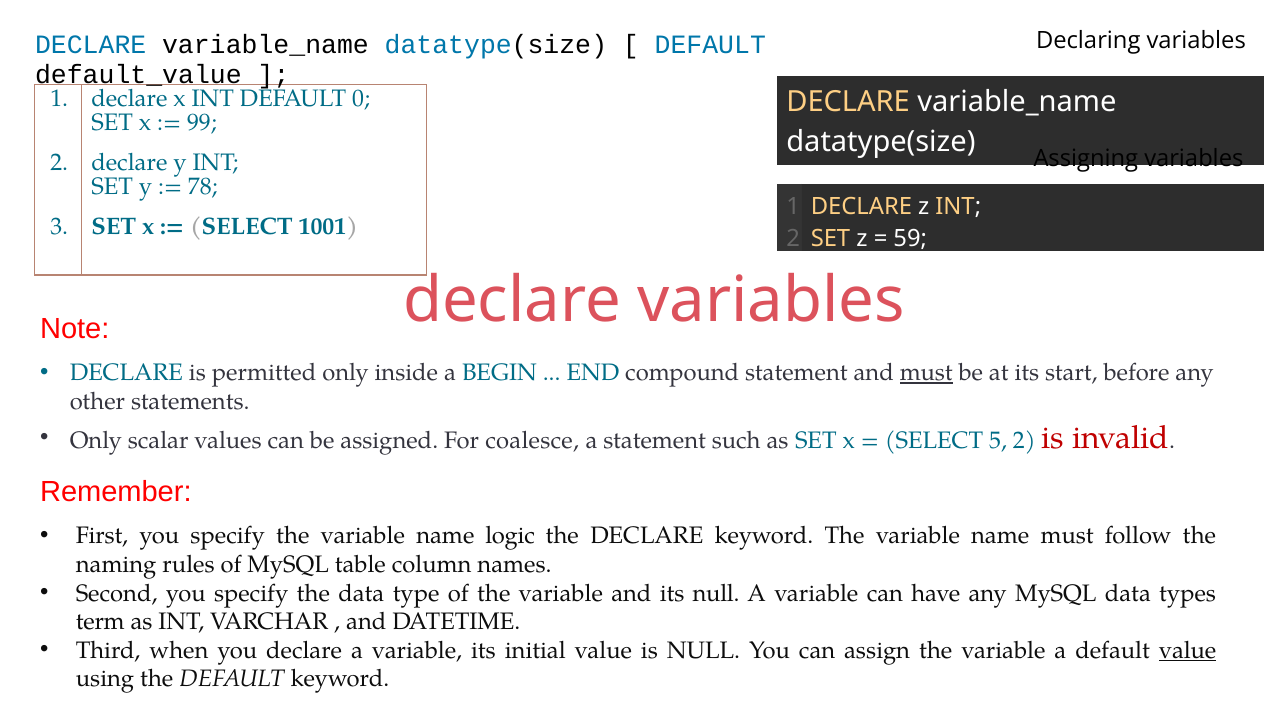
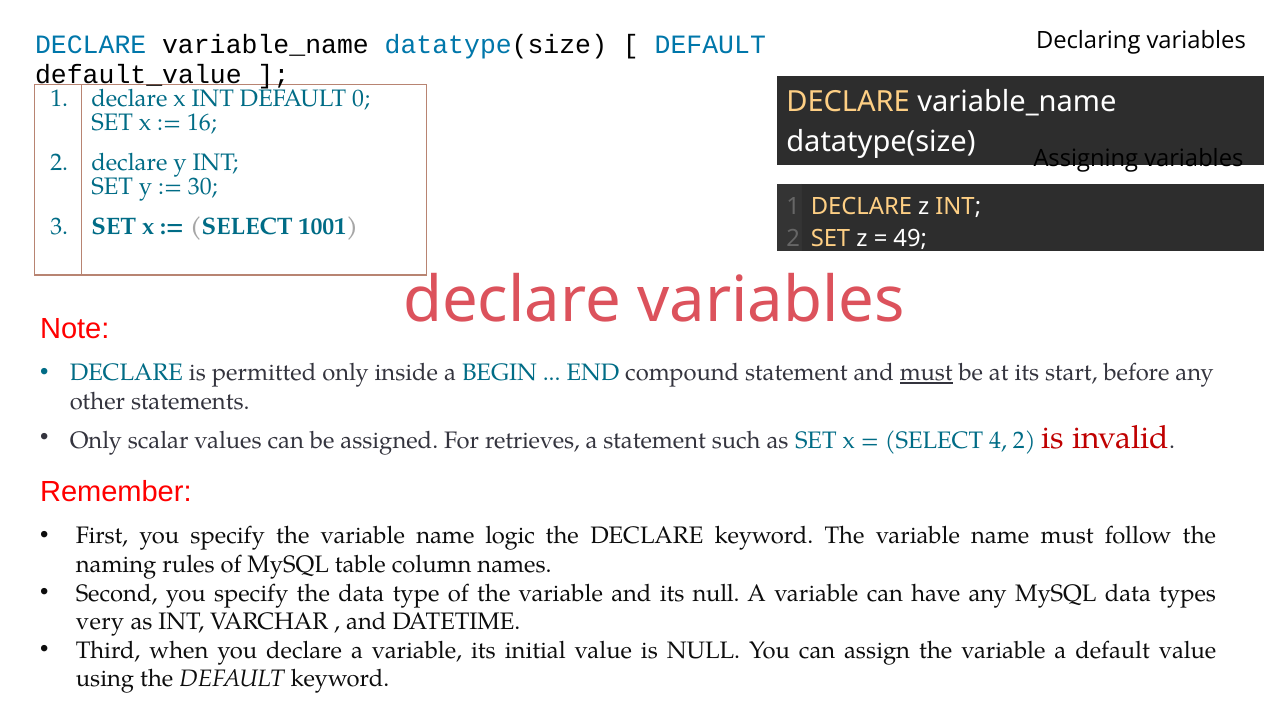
99: 99 -> 16 (202, 123)
78: 78 -> 30 (203, 187)
59: 59 -> 49 (910, 239)
coalesce: coalesce -> retrieves (532, 441)
5: 5 -> 4 (998, 441)
term: term -> very (100, 622)
value underline: present -> none (1188, 650)
